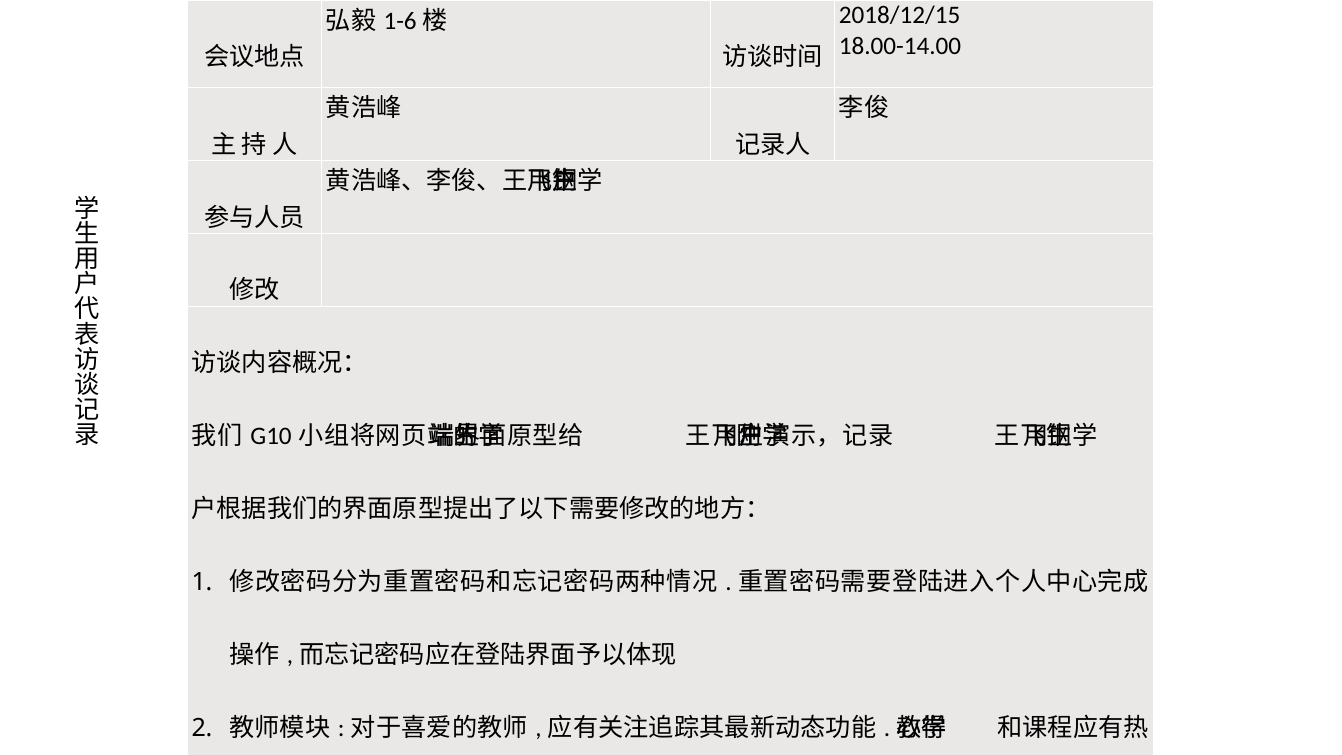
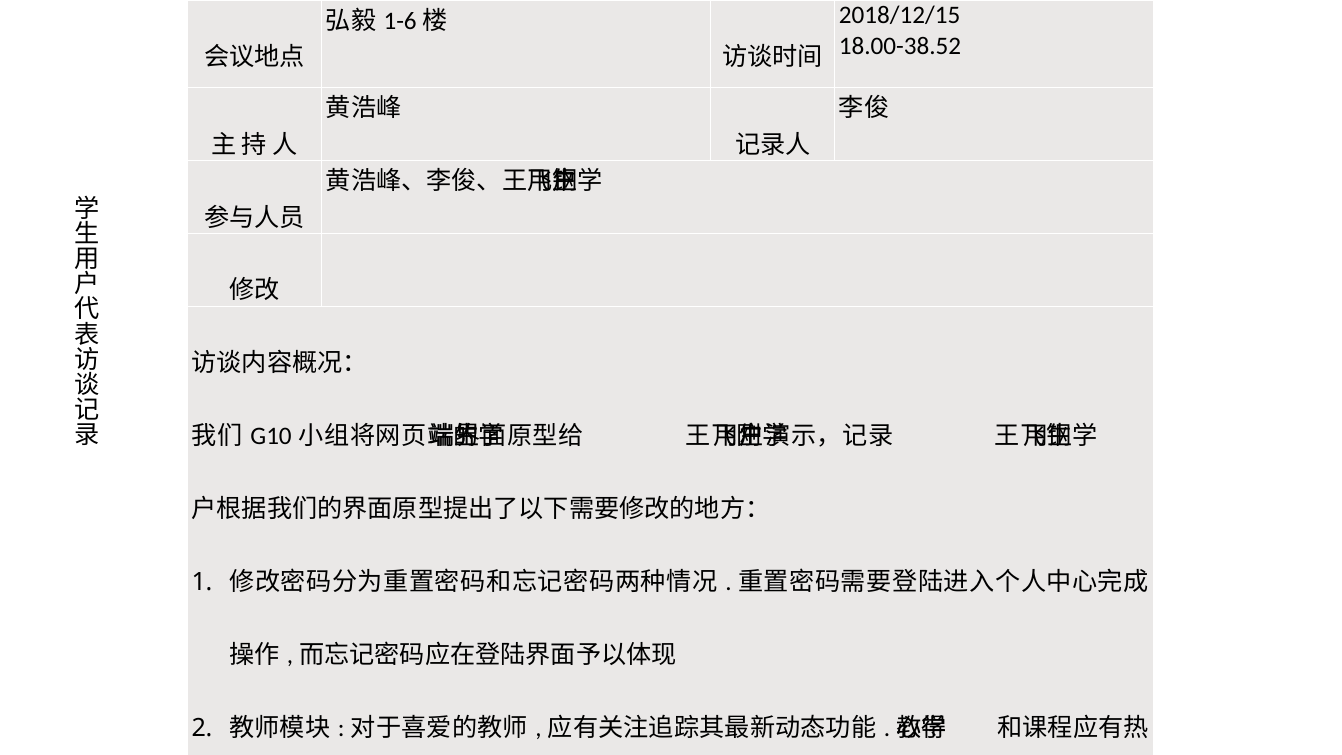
18.00-14.00: 18.00-14.00 -> 18.00-38.52 (900, 46)
